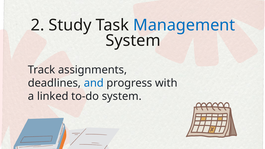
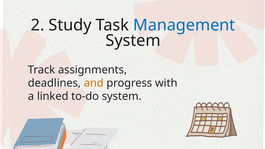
and colour: blue -> orange (94, 83)
